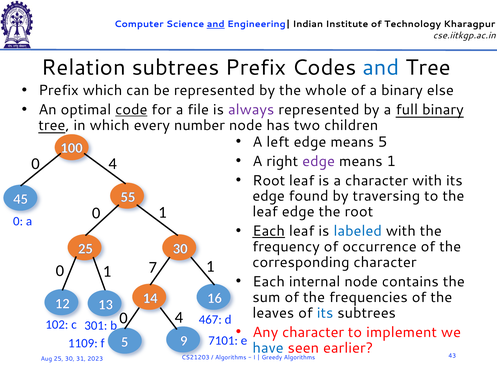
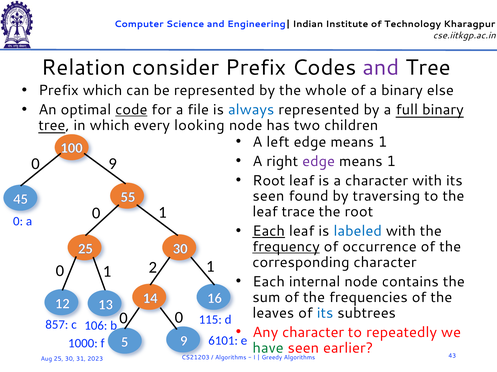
and underline: present -> none (216, 24)
Relation subtrees: subtrees -> consider (175, 68)
and colour: blue -> purple (381, 68)
always colour: purple -> blue (251, 110)
number: number -> looking (199, 126)
left edge means 5: 5 -> 1 (383, 142)
4: 4 -> 9 (113, 164)
edge: edge -> seen (268, 197)
leaf edge: edge -> trace (298, 212)
frequency underline: none -> present (286, 247)
7: 7 -> 2 (153, 268)
4: 4 -> 0 (179, 318)
467: 467 -> 115 (210, 320)
102: 102 -> 857 (57, 325)
301: 301 -> 106 (96, 326)
implement: implement -> repeatedly (402, 333)
1109: 1109 -> 1000 (83, 344)
7101: 7101 -> 6101 (223, 341)
have colour: blue -> green (268, 349)
